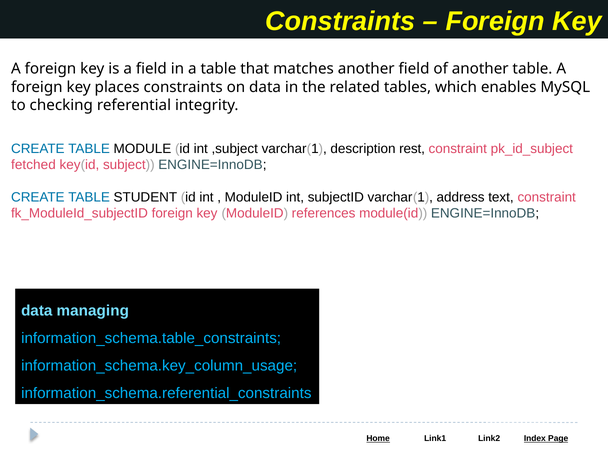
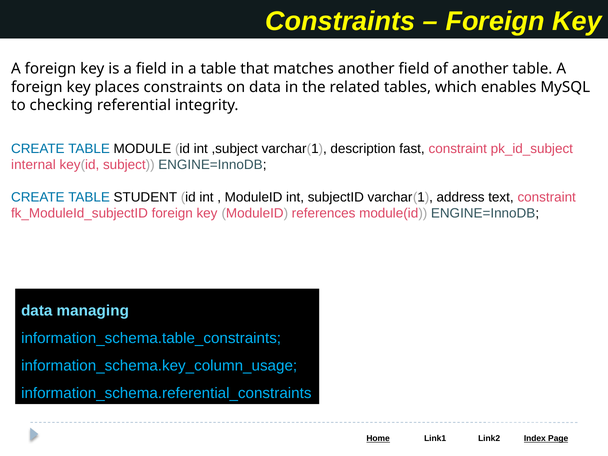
rest: rest -> fast (412, 149)
fetched: fetched -> internal (33, 165)
